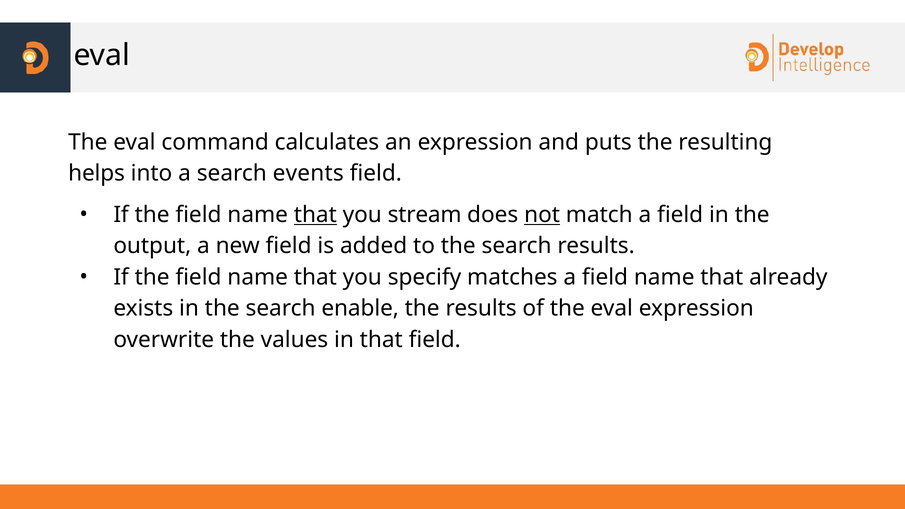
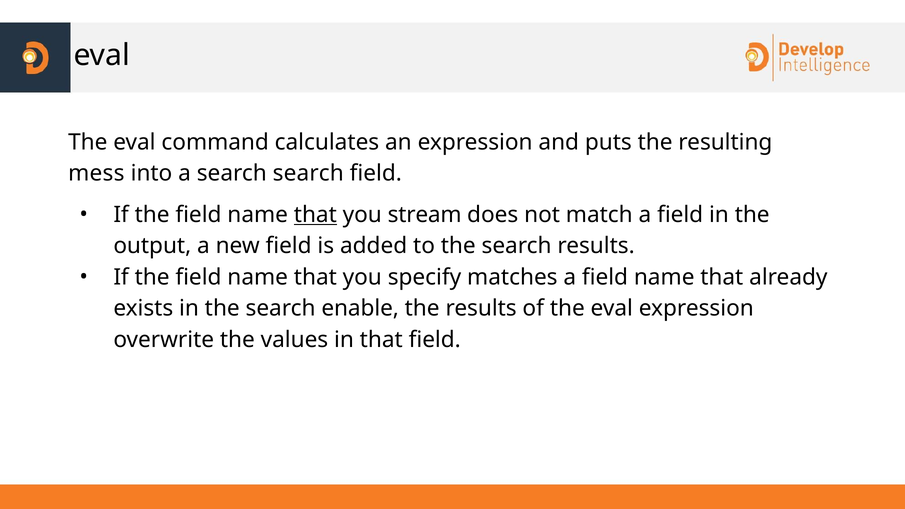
helps: helps -> mess (96, 173)
search events: events -> search (308, 173)
not underline: present -> none (542, 215)
